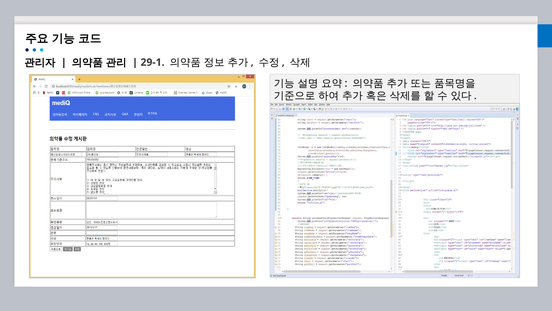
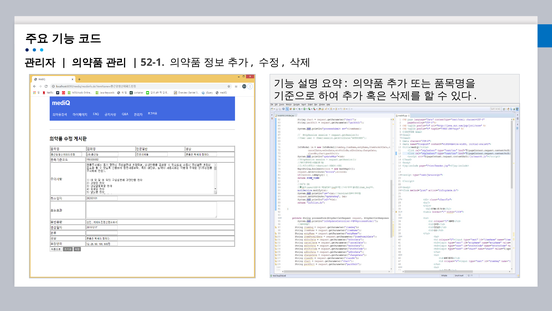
29-1: 29-1 -> 52-1 (153, 62)
